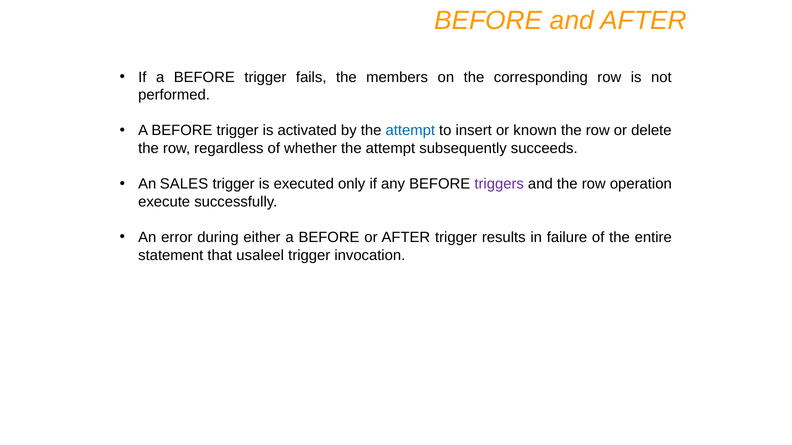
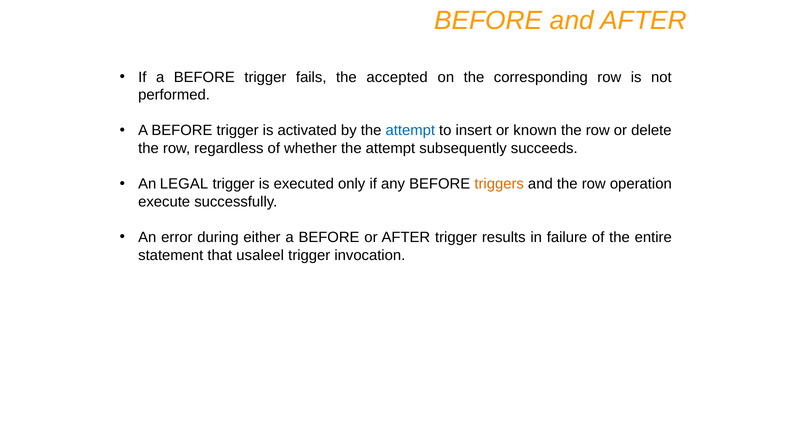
members: members -> accepted (397, 77)
SALES: SALES -> LEGAL (184, 184)
triggers colour: purple -> orange (499, 184)
